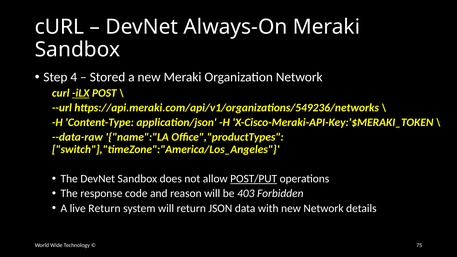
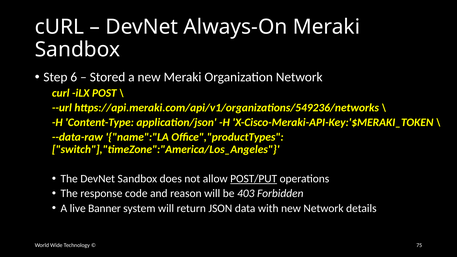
4: 4 -> 6 (74, 77)
iLX underline: present -> none (81, 93)
live Return: Return -> Banner (105, 208)
